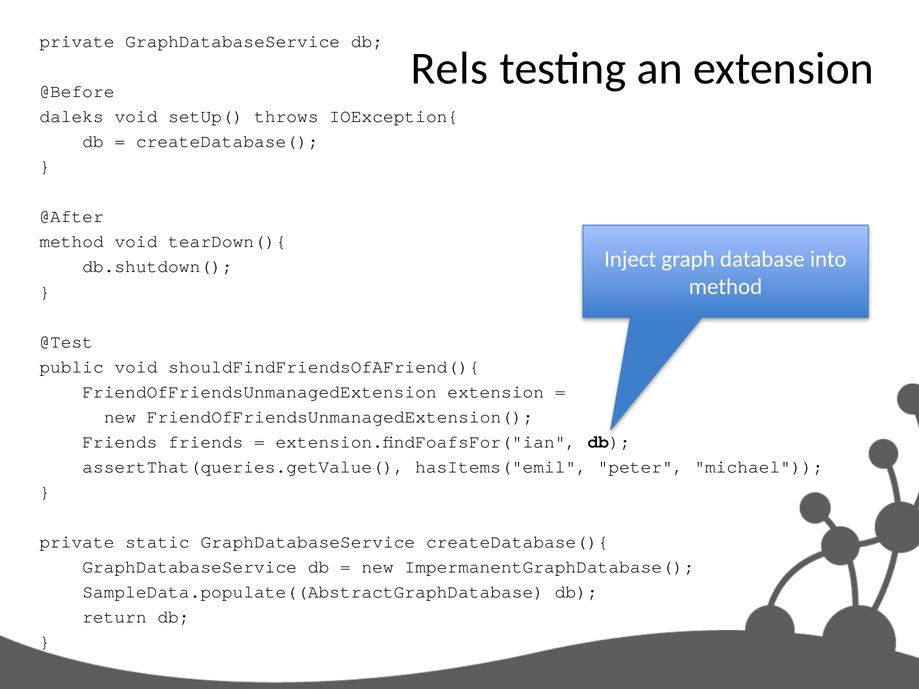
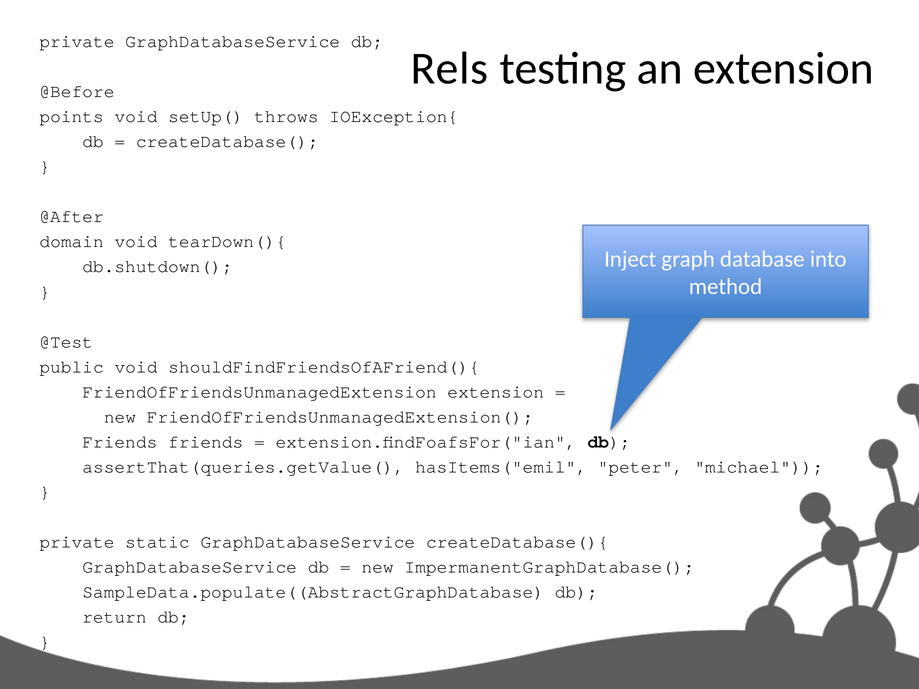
daleks: daleks -> points (72, 116)
method: method -> domain (72, 242)
